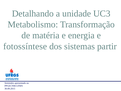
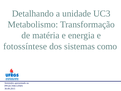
partir: partir -> como (107, 46)
